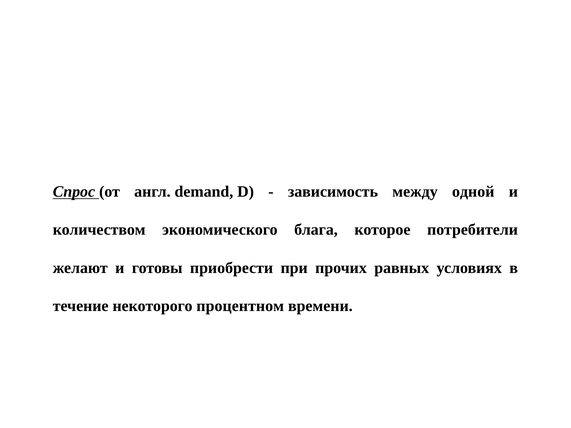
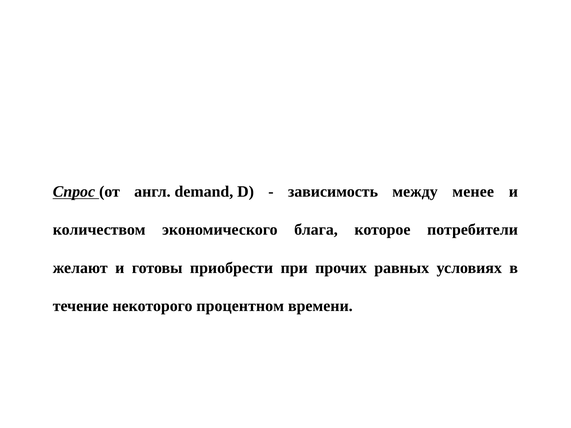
одной: одной -> менее (473, 192)
